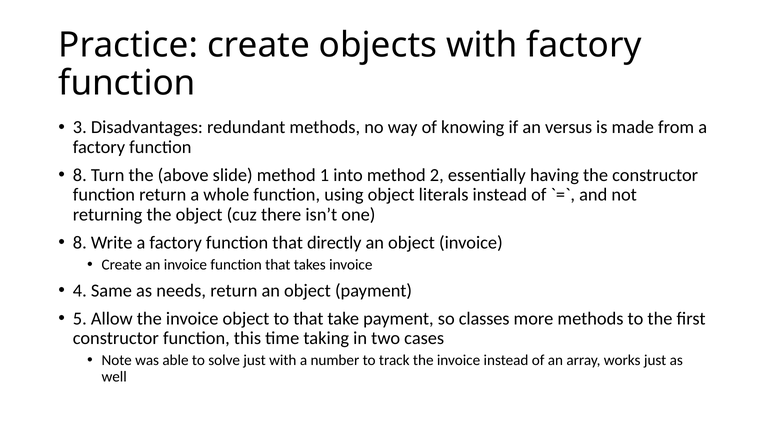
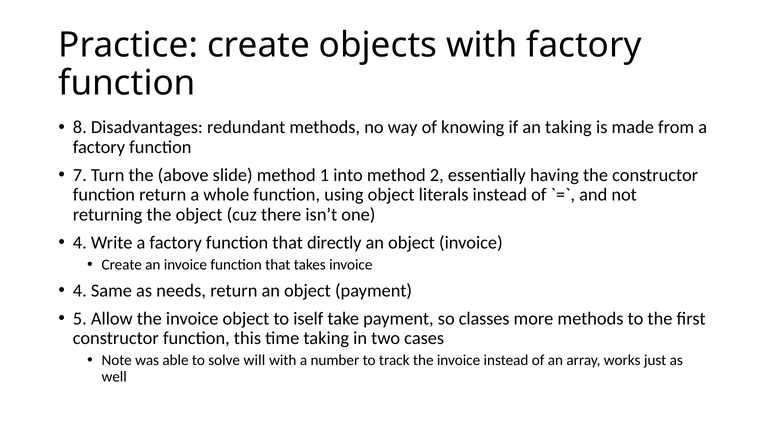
3: 3 -> 8 (80, 128)
an versus: versus -> taking (568, 128)
8: 8 -> 7 (80, 175)
8: 8 -> 4 (80, 243)
to that: that -> iself (308, 319)
solve just: just -> will (254, 361)
